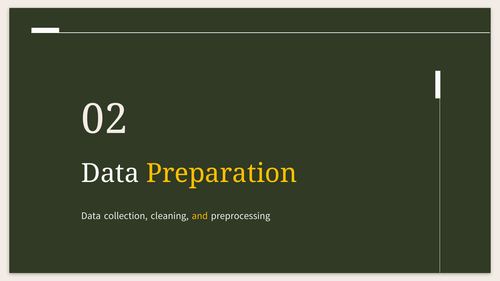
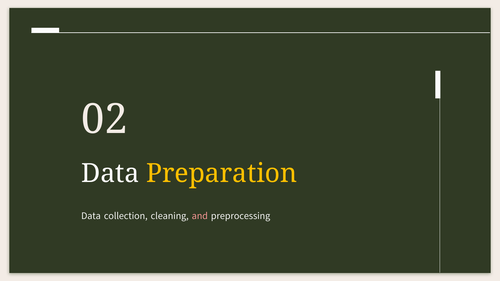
and colour: yellow -> pink (200, 216)
